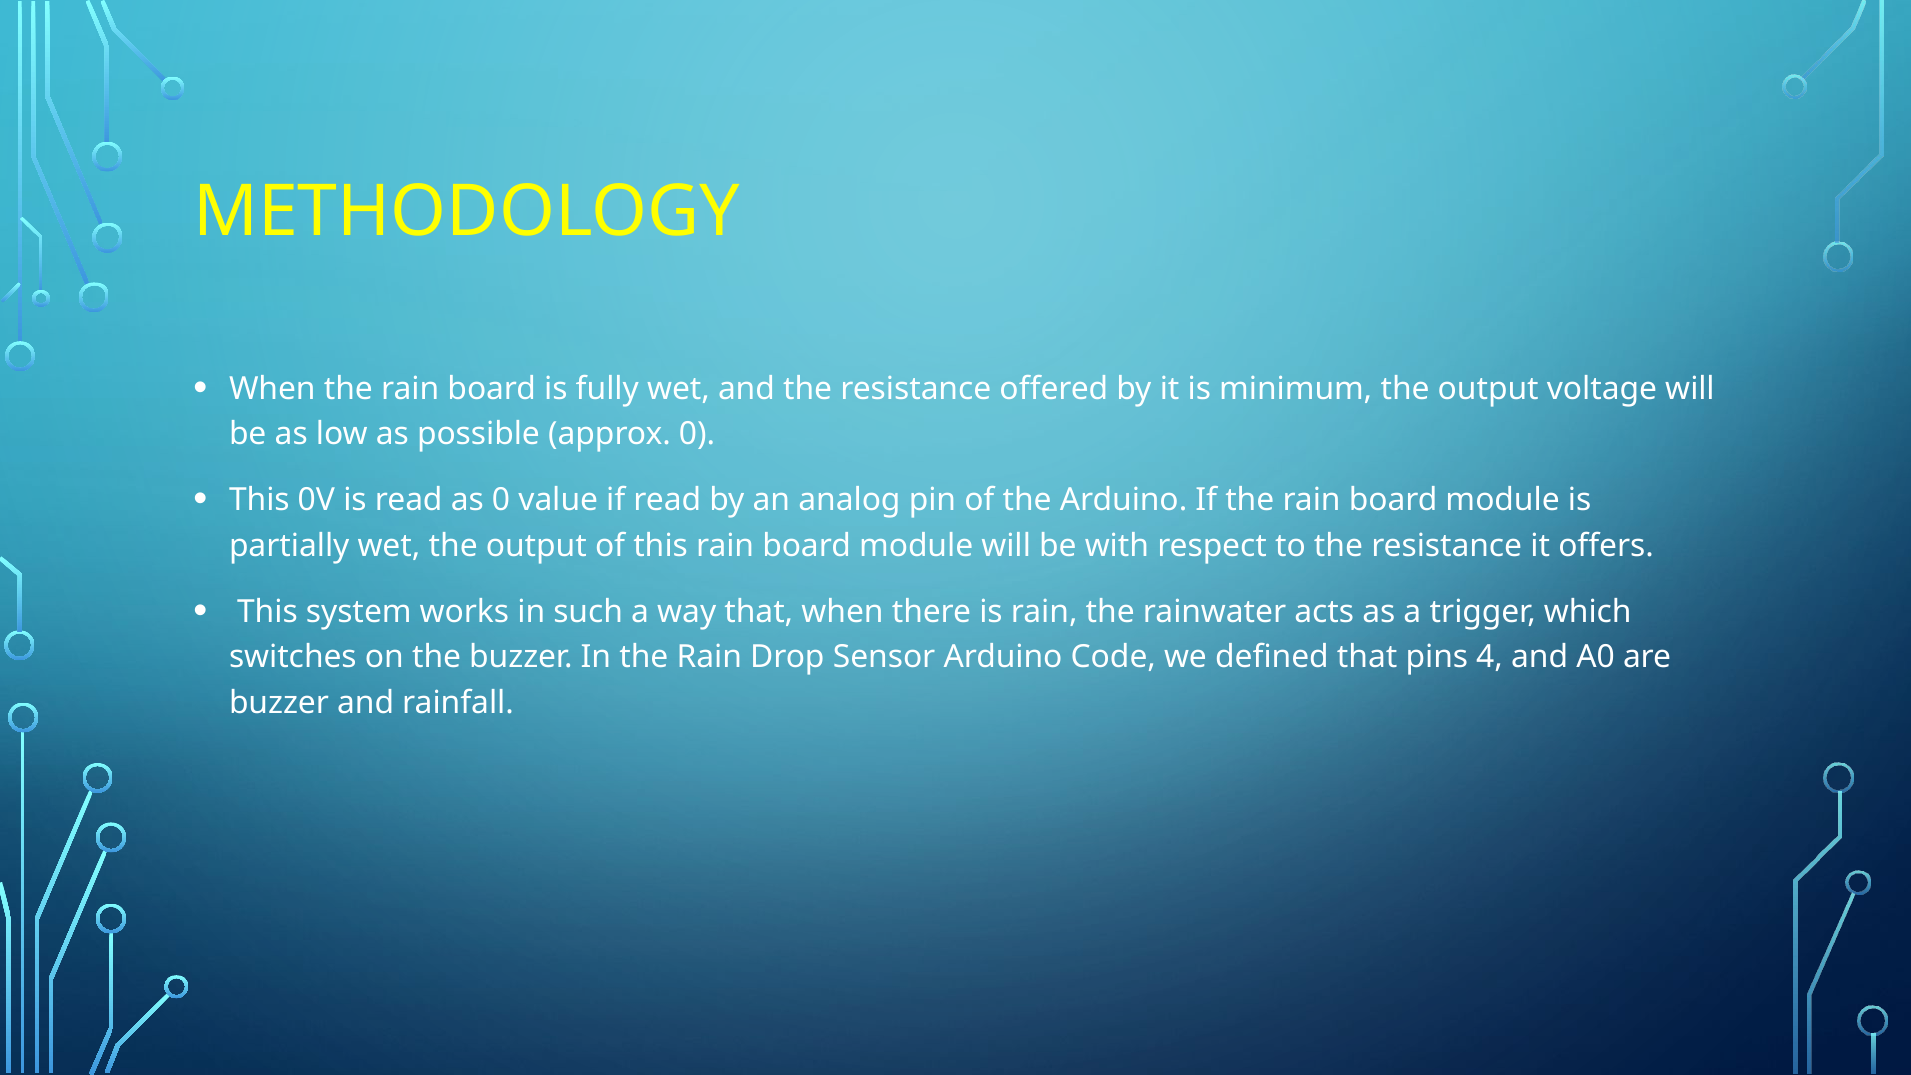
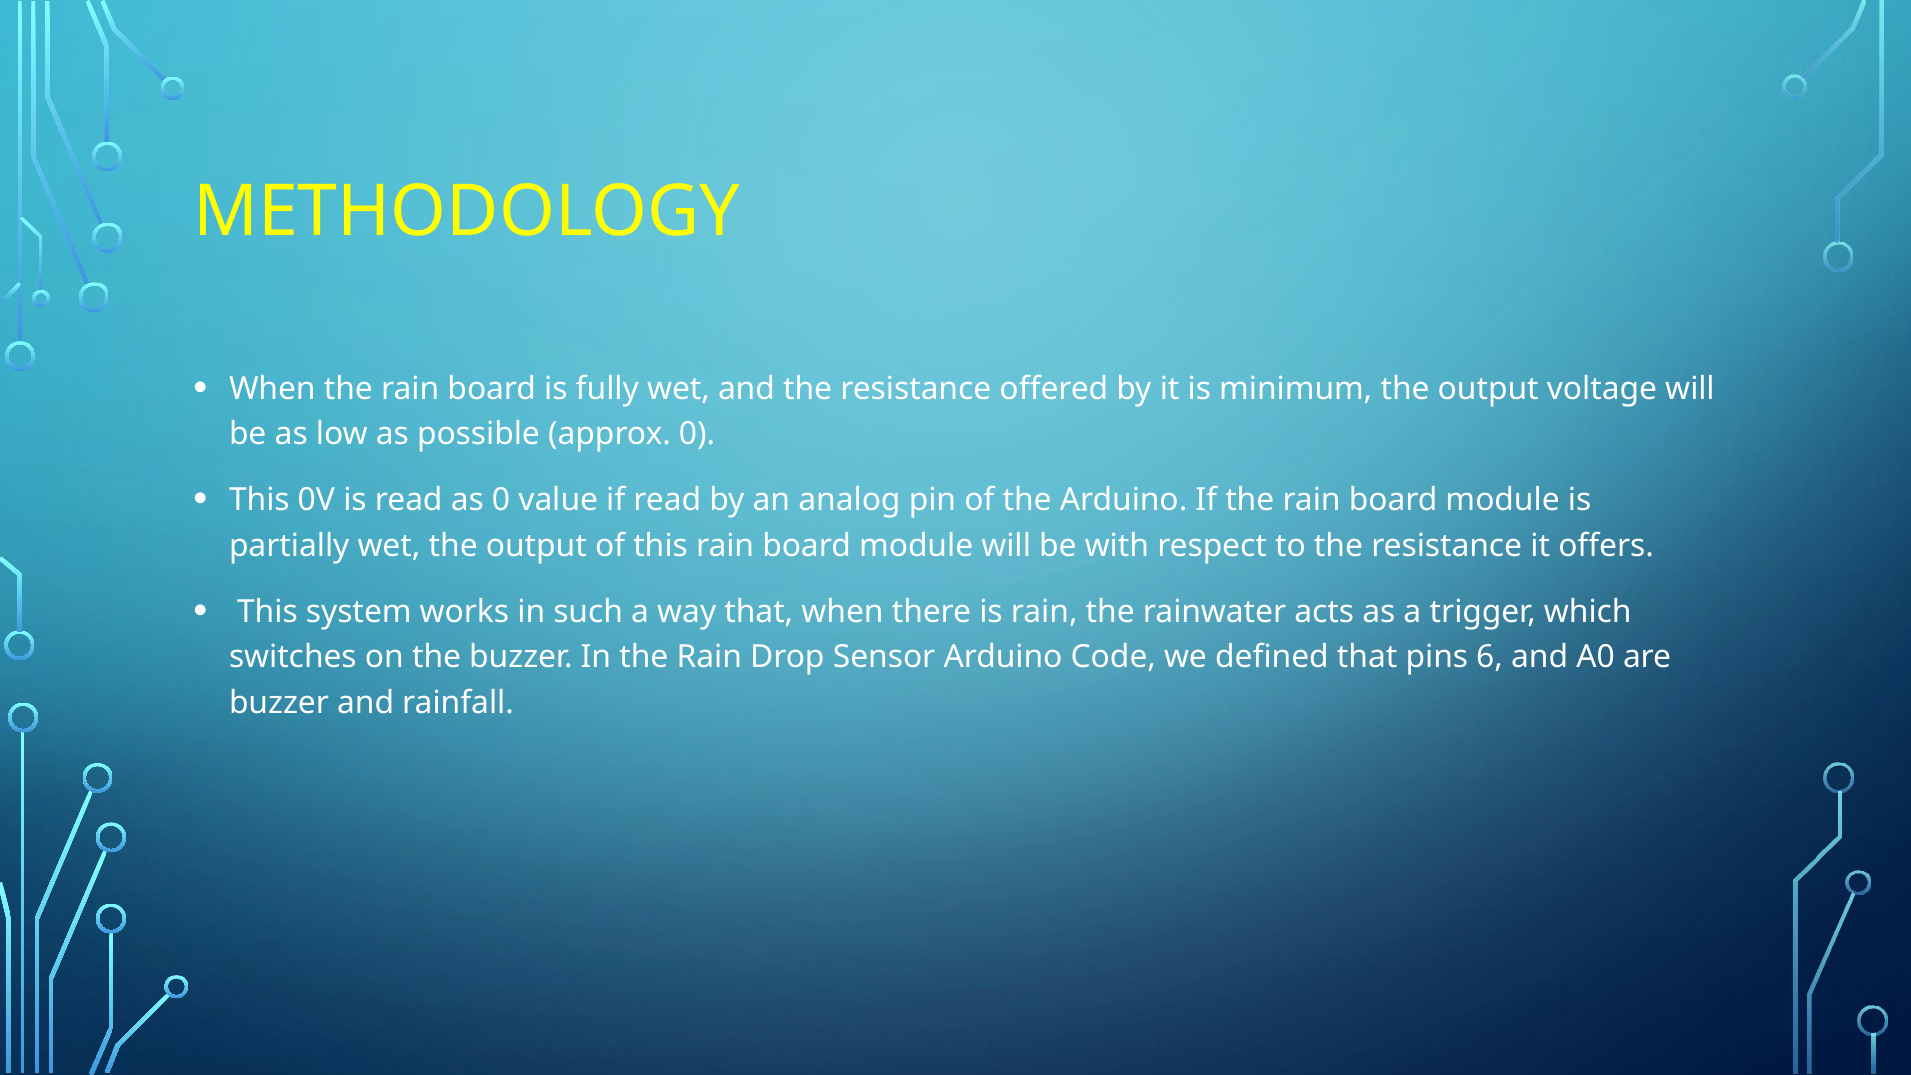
4: 4 -> 6 (1490, 657)
